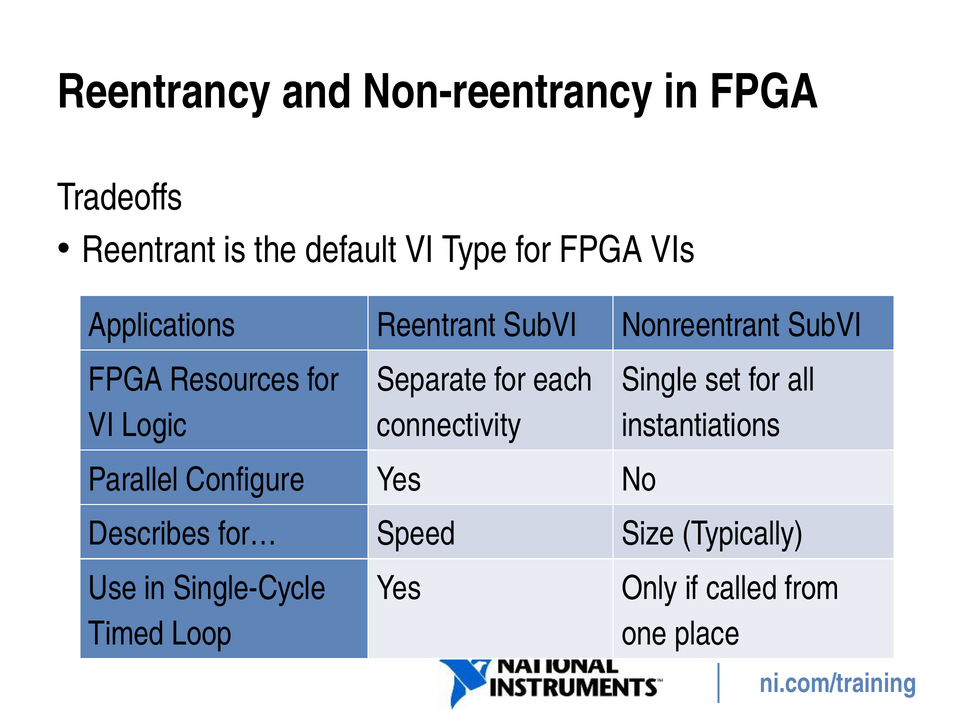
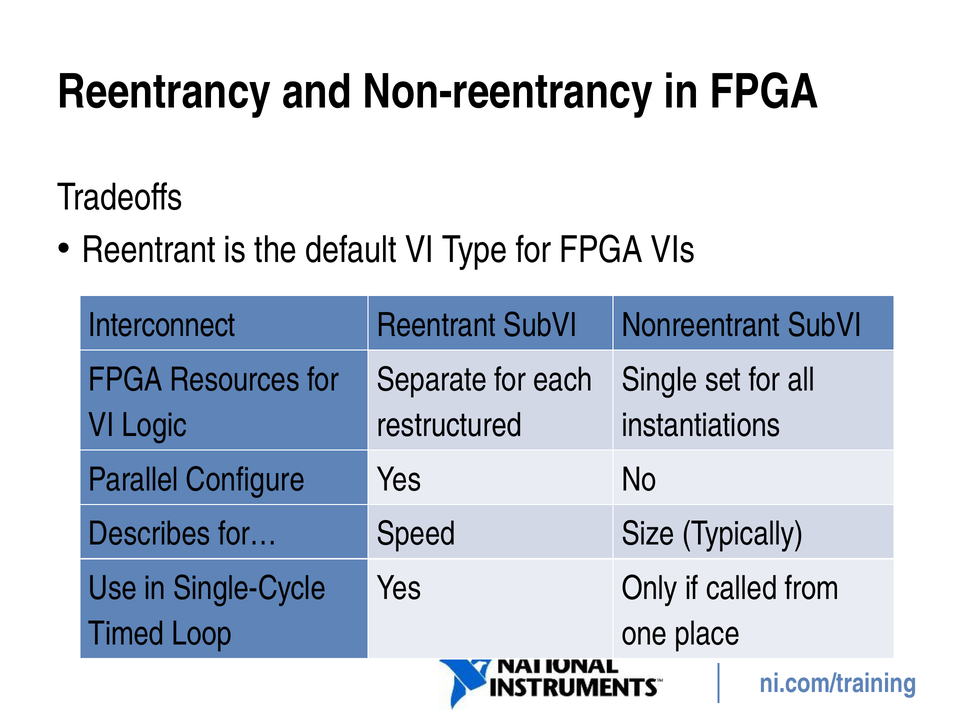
Applications: Applications -> Interconnect (162, 325)
connectivity: connectivity -> restructured (449, 425)
